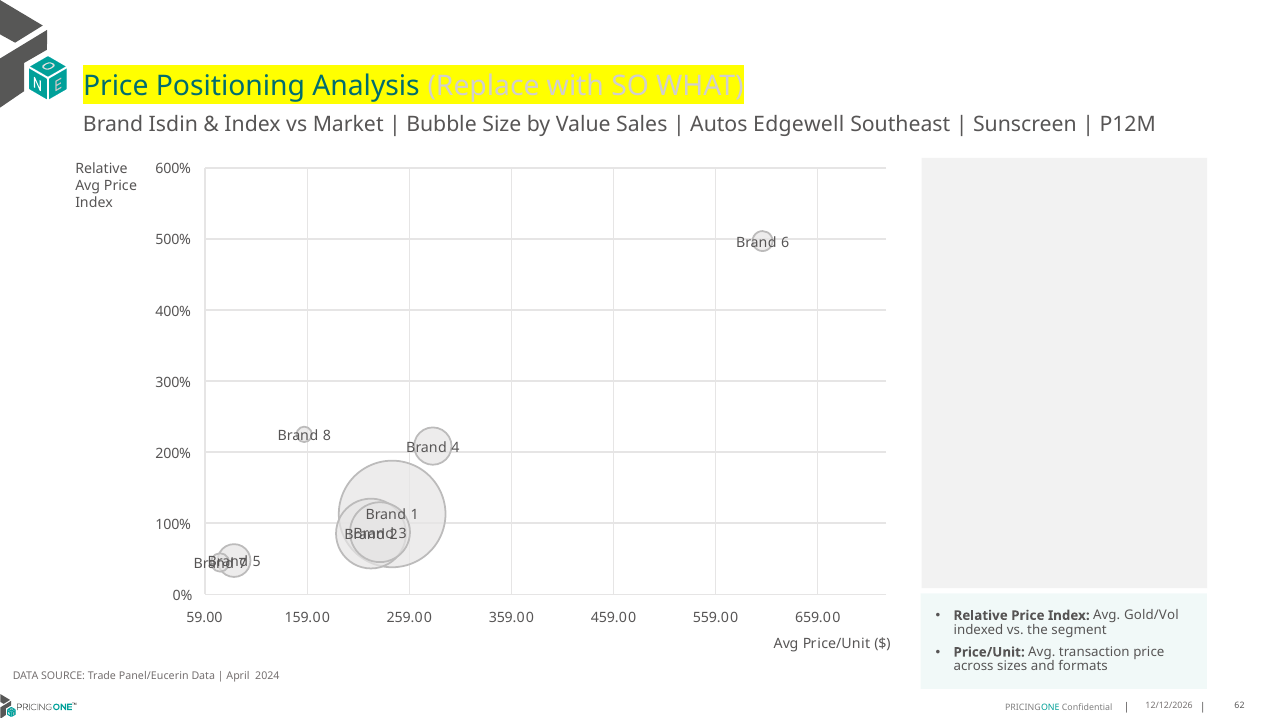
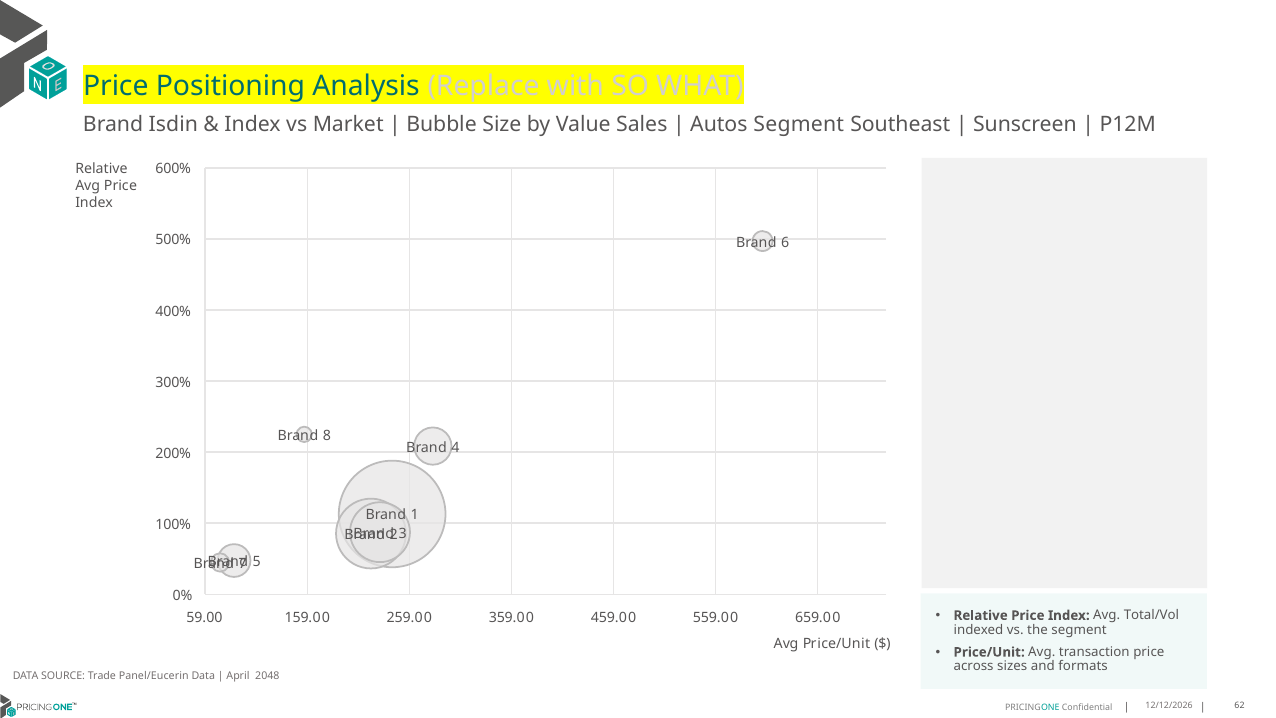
Autos Edgewell: Edgewell -> Segment (799, 124)
Gold/Vol: Gold/Vol -> Total/Vol (1151, 615)
2024: 2024 -> 2048 (267, 676)
